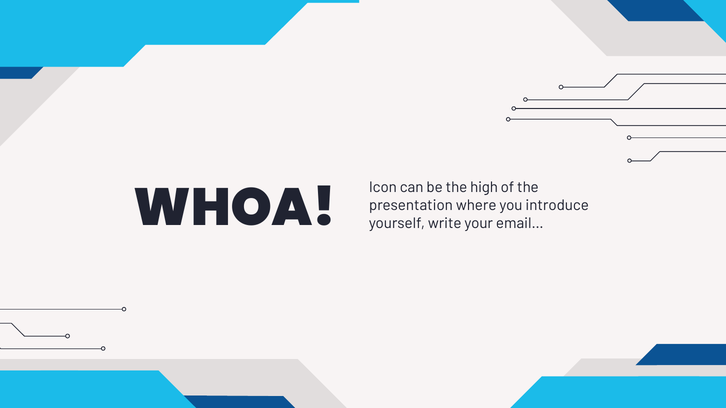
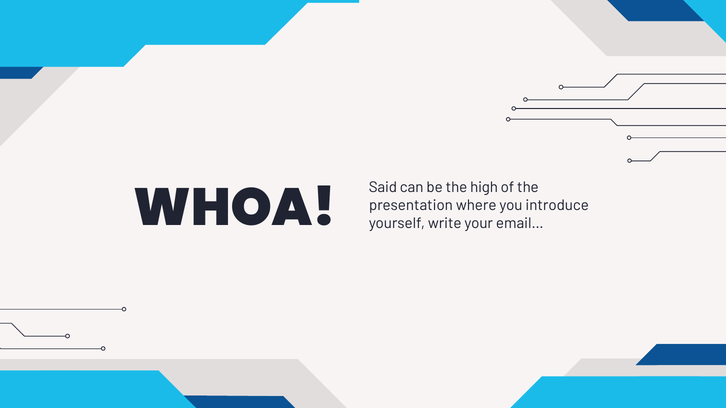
Icon: Icon -> Said (383, 187)
